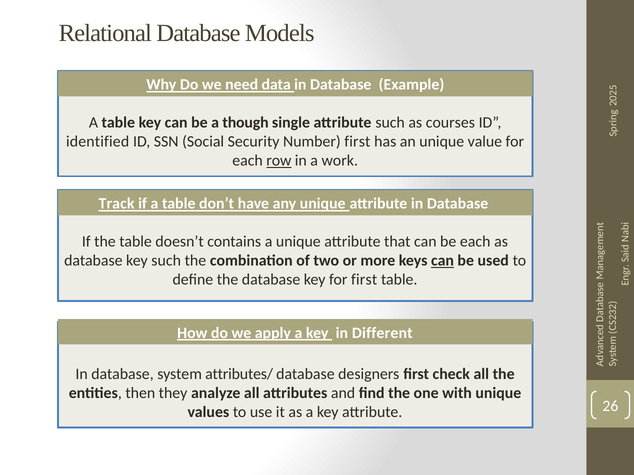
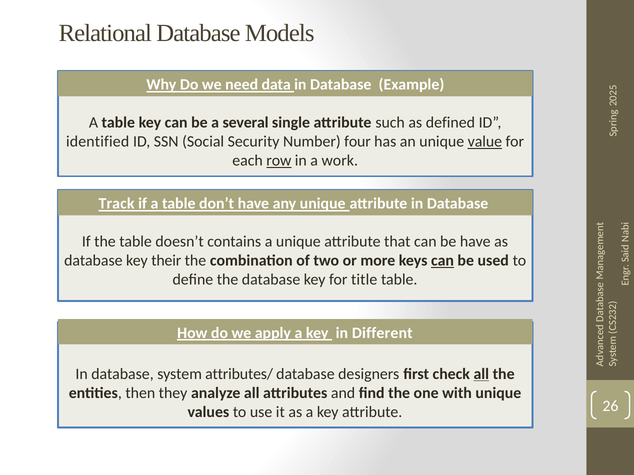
though: though -> several (246, 123)
courses: courses -> defined (450, 123)
Number first: first -> four (358, 142)
value underline: none -> present (485, 142)
be each: each -> have (475, 242)
key such: such -> their (166, 261)
for first: first -> title (364, 280)
all underline: none -> present (481, 374)
